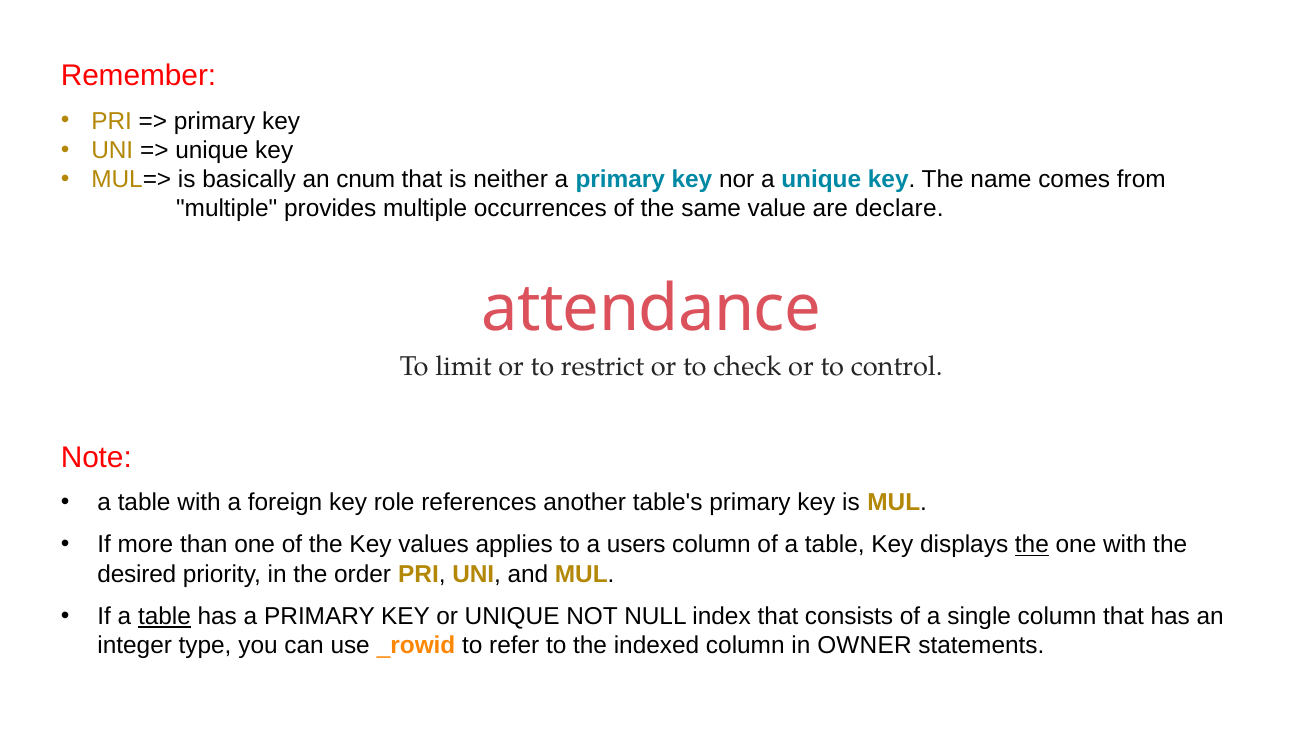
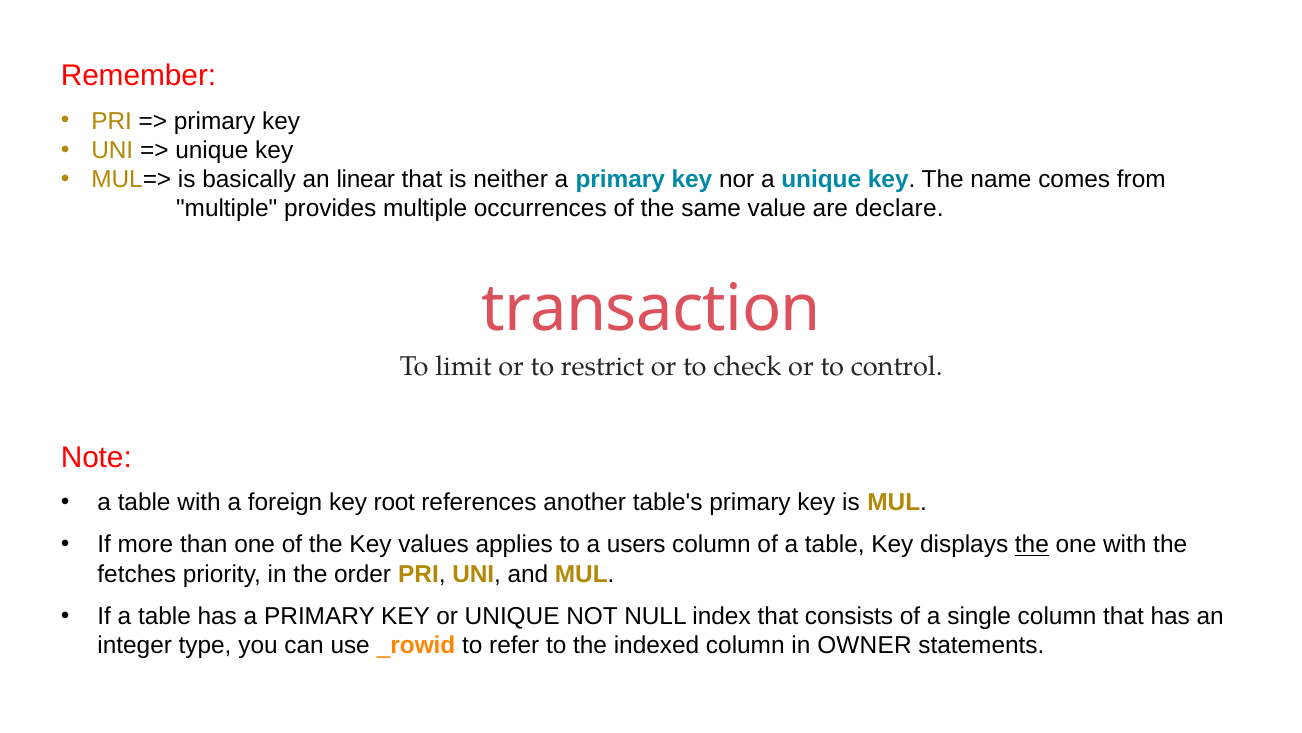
cnum: cnum -> linear (366, 179)
attendance: attendance -> transaction (651, 309)
role: role -> root (394, 502)
desired: desired -> fetches (137, 574)
table underline: present -> none (164, 616)
